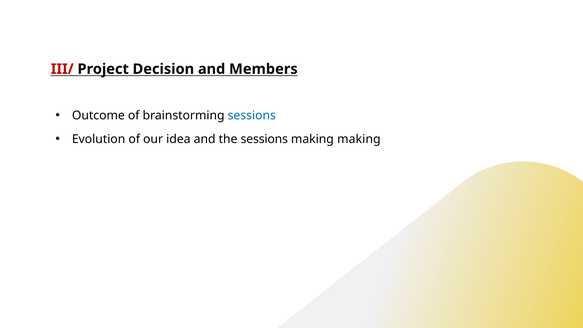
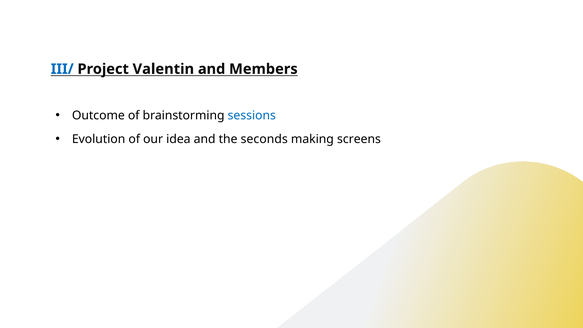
III/ colour: red -> blue (62, 69)
Decision: Decision -> Valentin (163, 69)
the sessions: sessions -> seconds (264, 139)
making making: making -> screens (359, 139)
